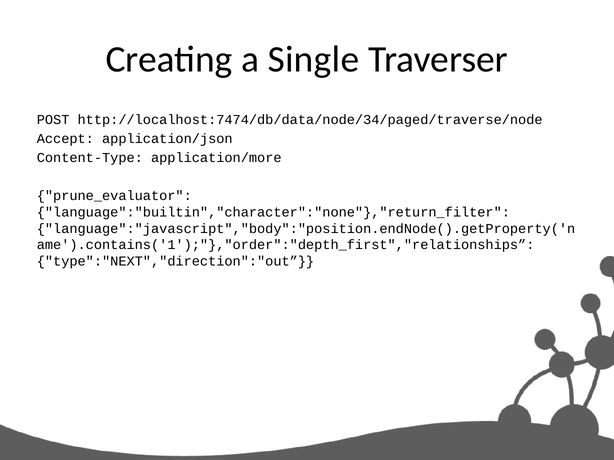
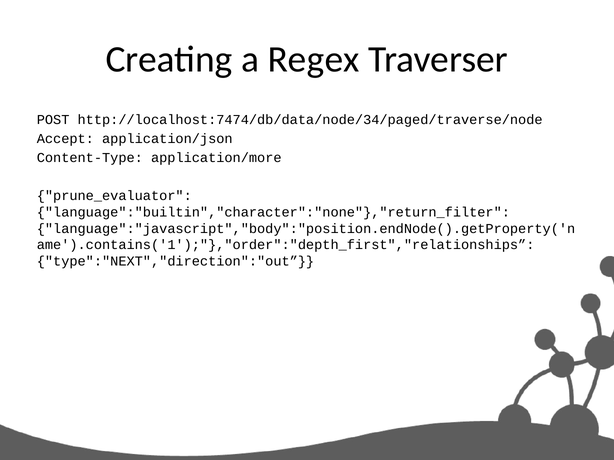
Single: Single -> Regex (314, 59)
